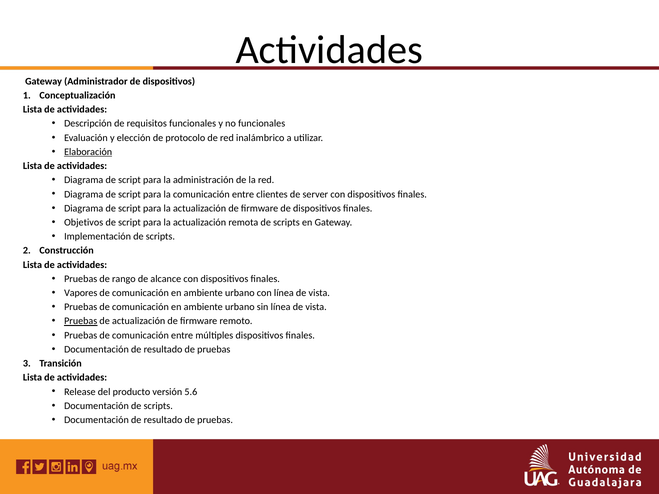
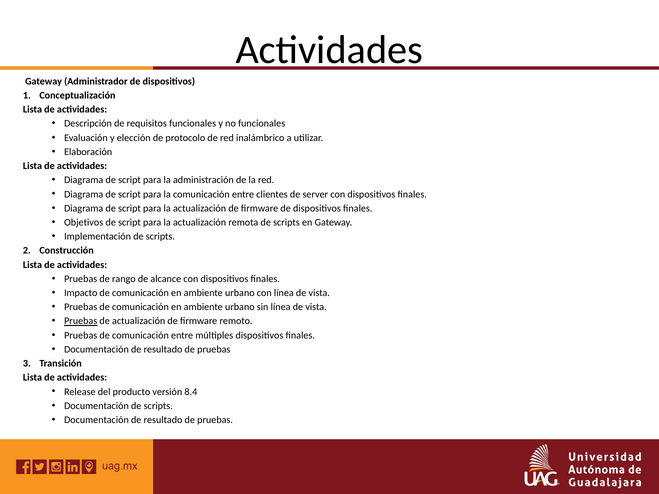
Elaboración underline: present -> none (88, 152)
Vapores: Vapores -> Impacto (81, 293)
5.6: 5.6 -> 8.4 (191, 392)
